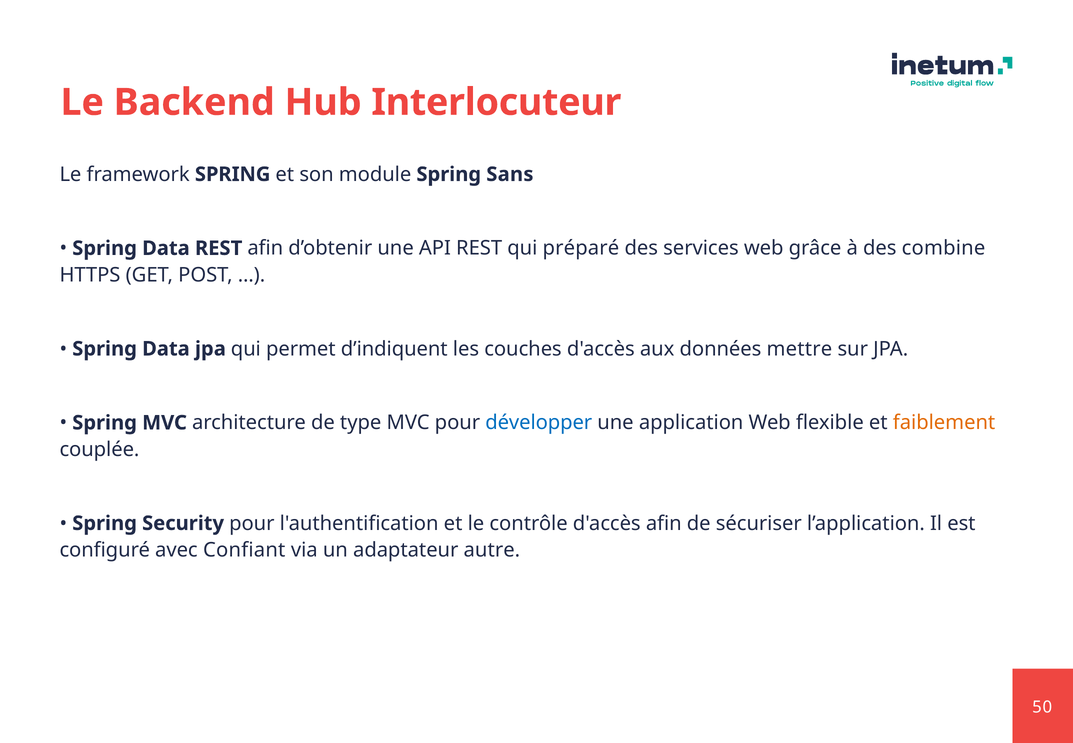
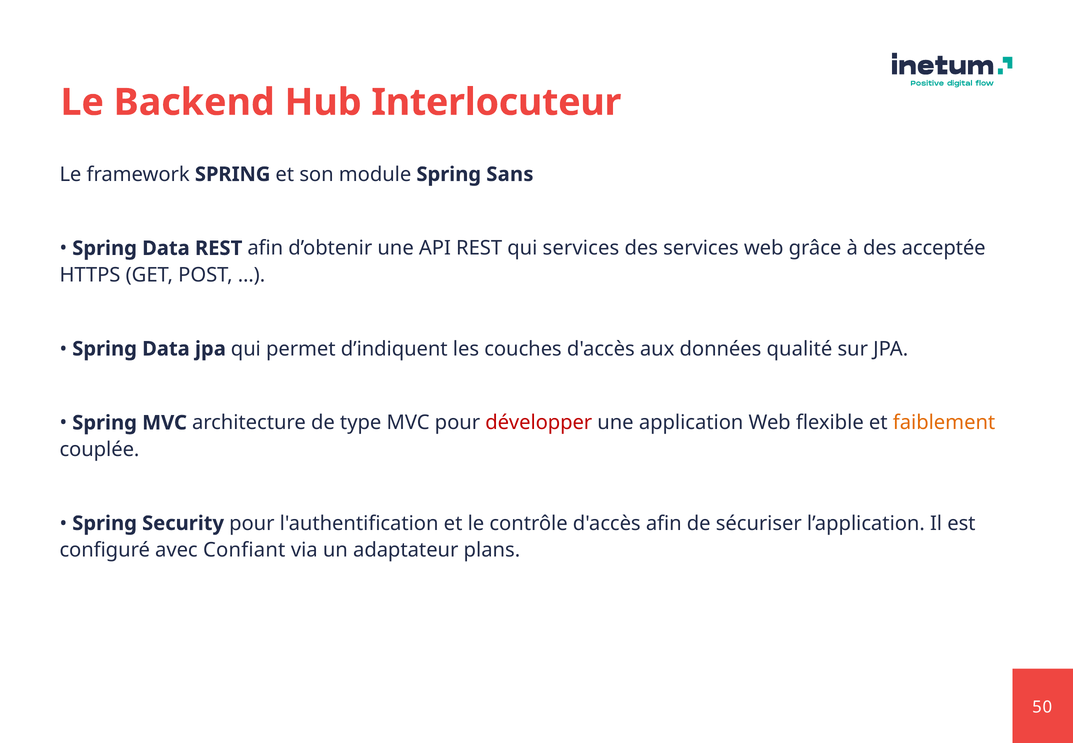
qui préparé: préparé -> services (581, 248)
combine: combine -> acceptée (944, 248)
mettre: mettre -> qualité (799, 349)
développer colour: blue -> red (539, 423)
autre: autre -> plans (492, 550)
